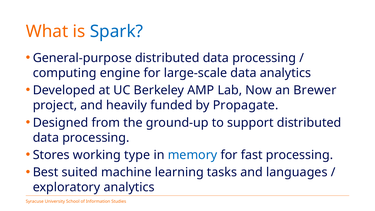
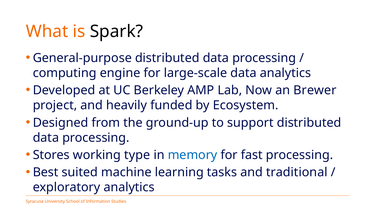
Spark colour: blue -> black (116, 32)
Propagate: Propagate -> Ecosystem (246, 105)
languages: languages -> traditional (297, 172)
